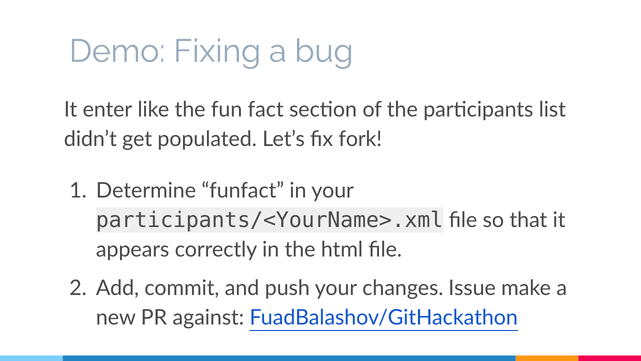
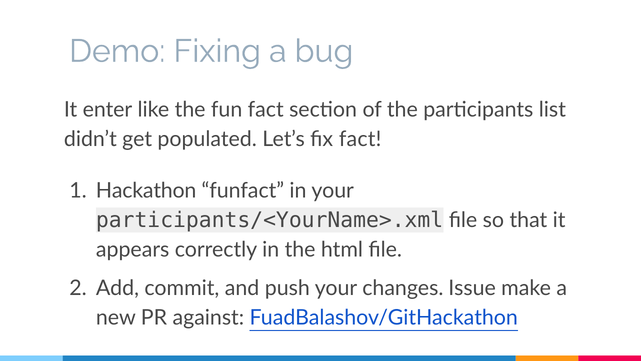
fix fork: fork -> fact (360, 139)
Determine: Determine -> Hackathon (146, 191)
